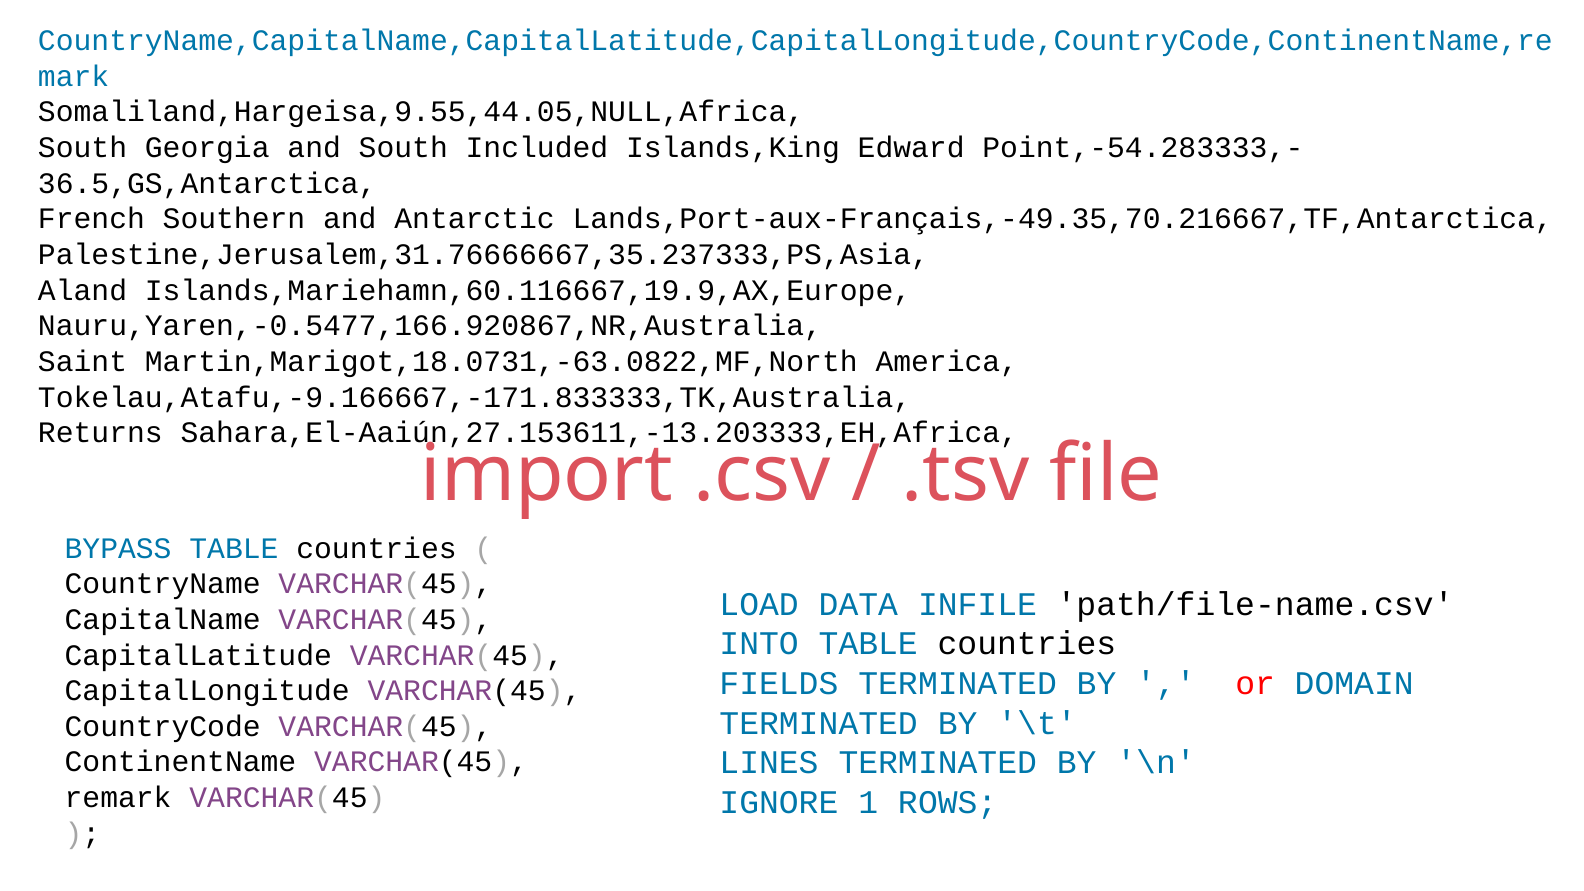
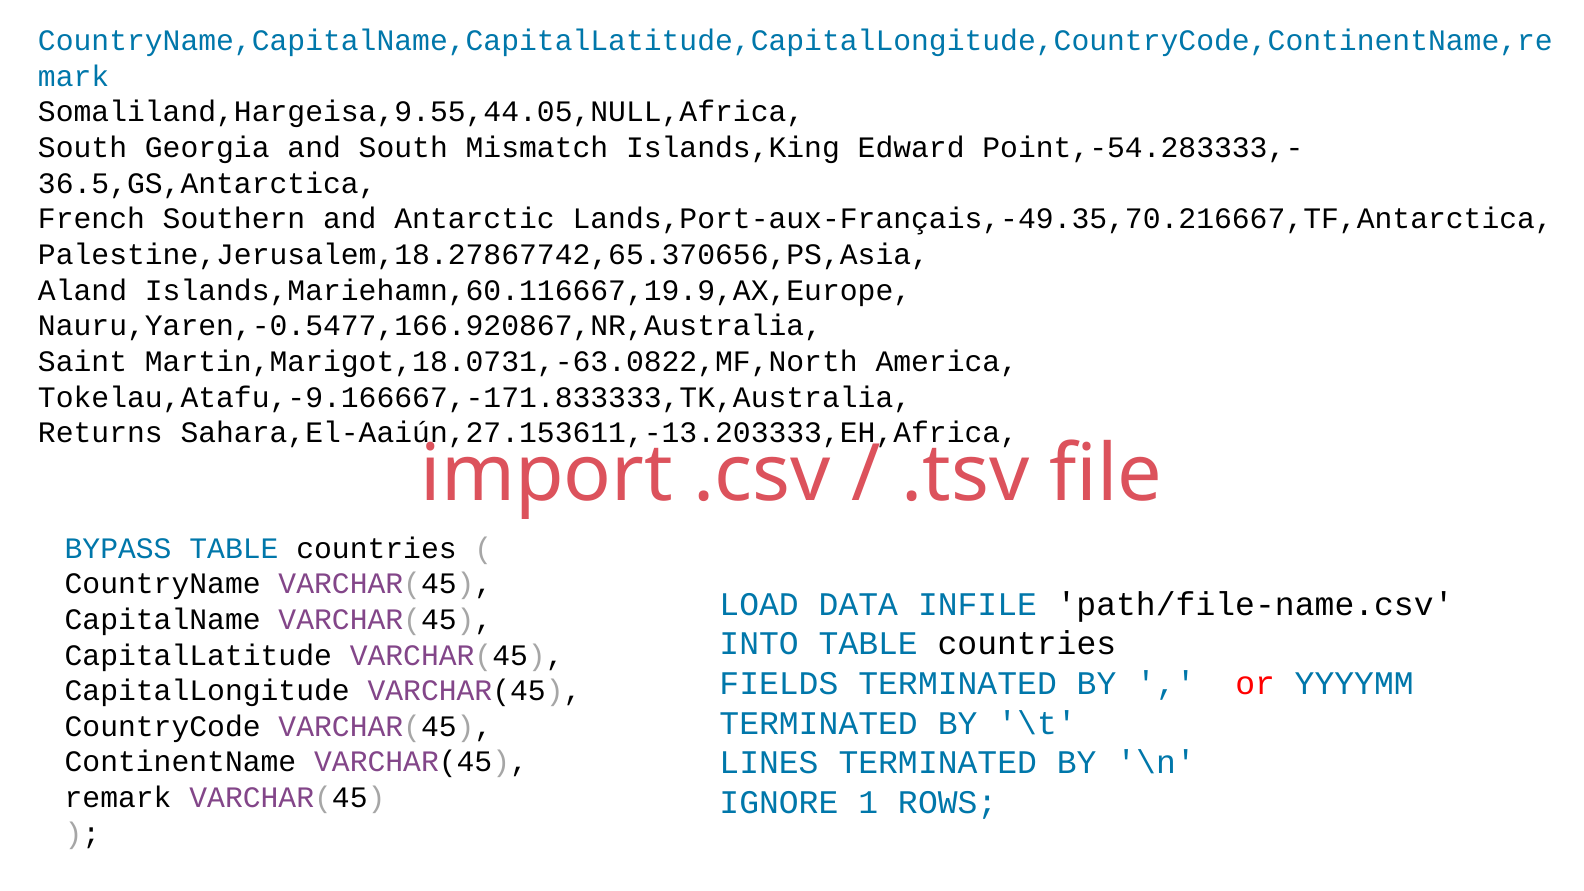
Included: Included -> Mismatch (537, 148)
Palestine,Jerusalem,31.76666667,35.237333,PS,Asia: Palestine,Jerusalem,31.76666667,35.237333,PS,Asia -> Palestine,Jerusalem,18.27867742,65.370656,PS,Asia (483, 255)
DOMAIN: DOMAIN -> YYYYMM (1354, 684)
